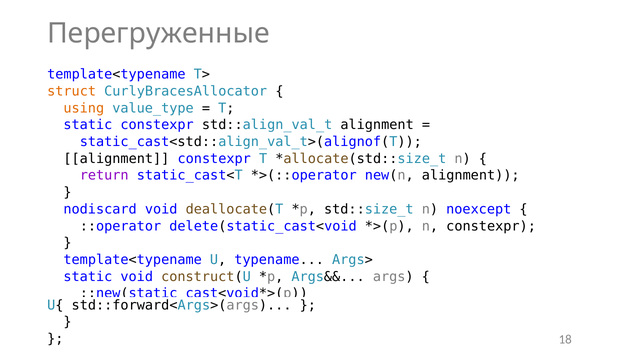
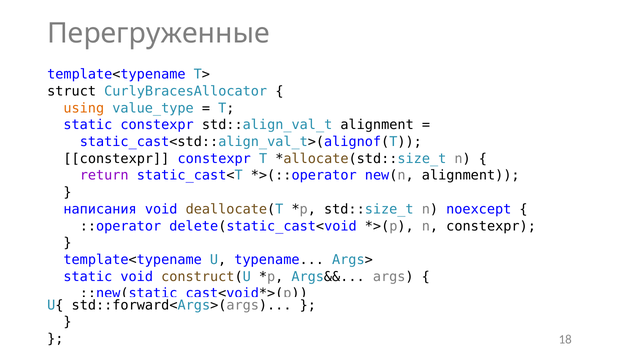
struct colour: orange -> black (72, 91)
alignment: alignment -> constexpr (116, 159)
nodiscard: nodiscard -> написания (100, 209)
